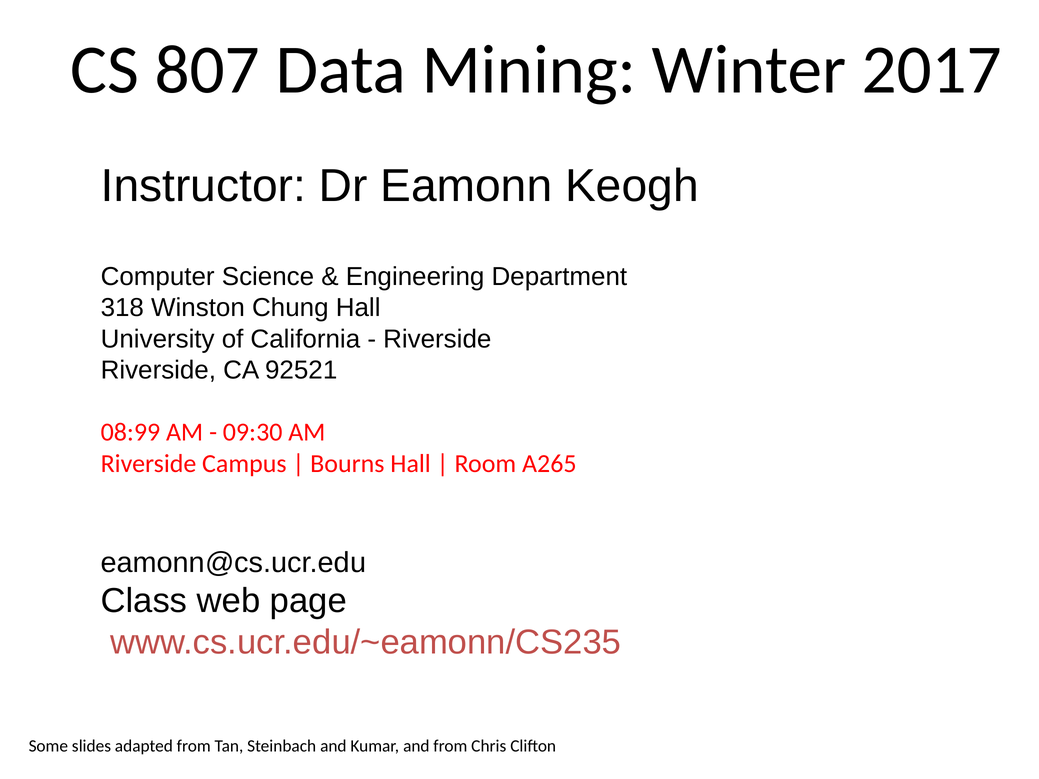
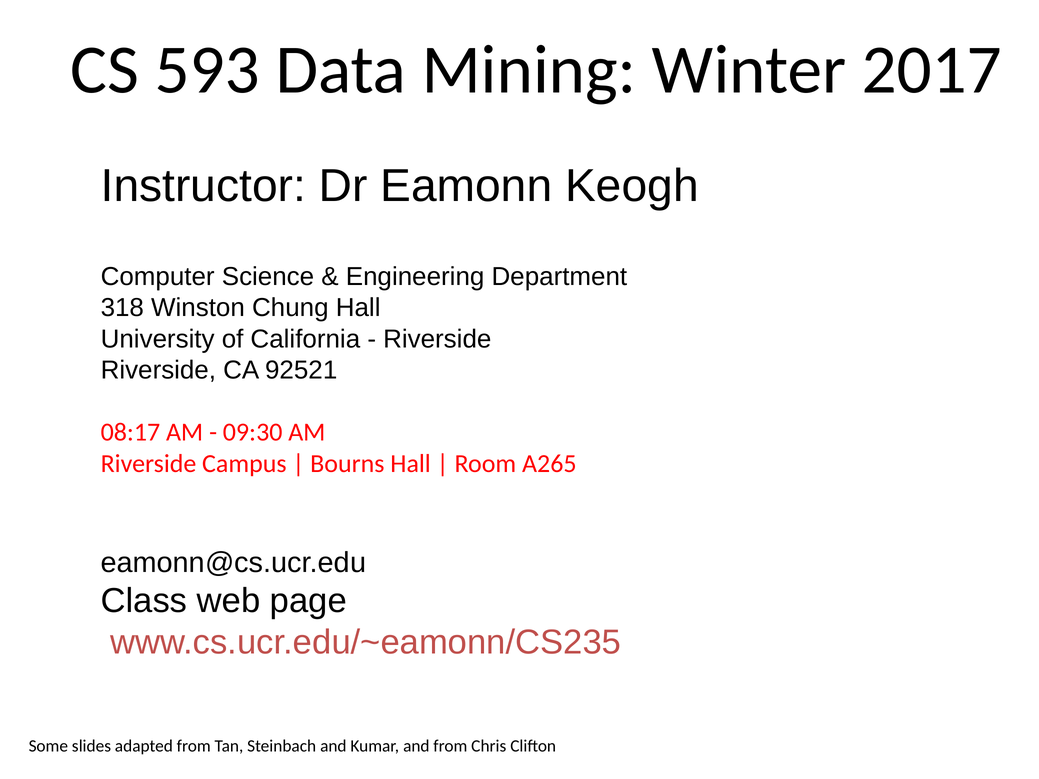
807: 807 -> 593 (207, 70)
08:99: 08:99 -> 08:17 (130, 433)
